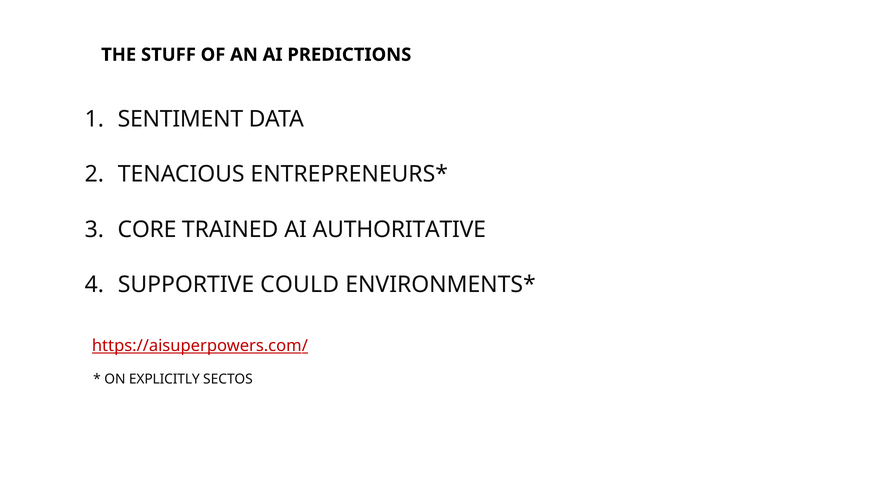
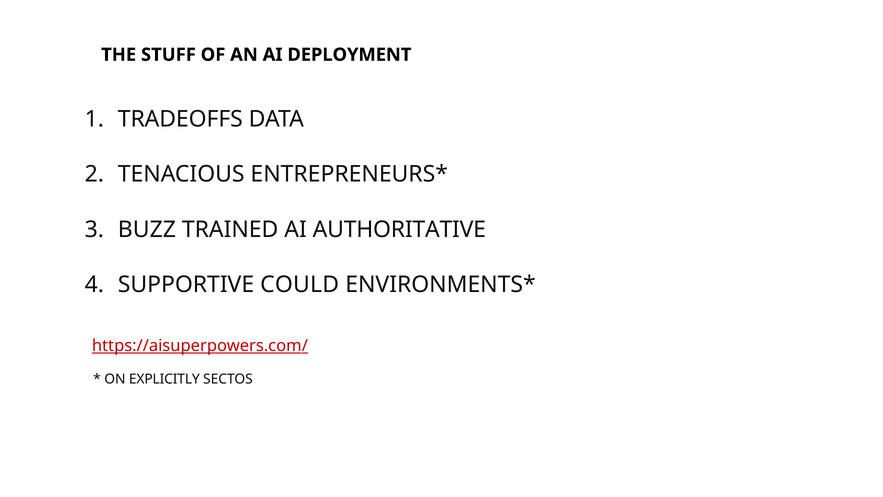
PREDICTIONS: PREDICTIONS -> DEPLOYMENT (349, 55)
SENTIMENT: SENTIMENT -> TRADEOFFS (180, 119)
CORE: CORE -> BUZZ (147, 229)
